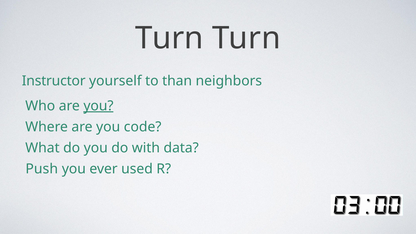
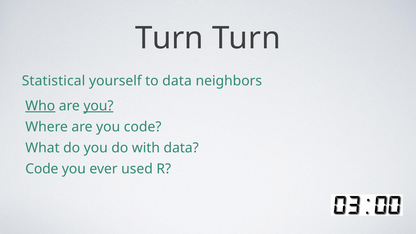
Instructor: Instructor -> Statistical (54, 81)
to than: than -> data (177, 81)
Who underline: none -> present (40, 106)
Push: Push -> Code (42, 169)
